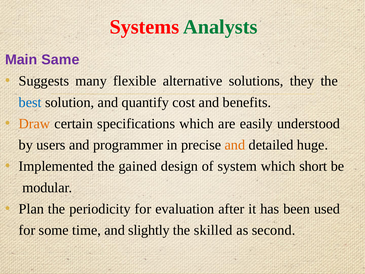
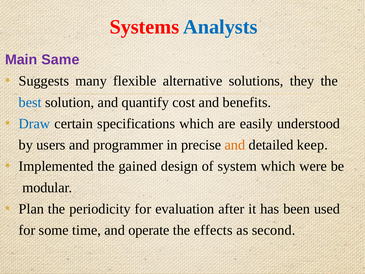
Analysts colour: green -> blue (220, 27)
Draw colour: orange -> blue (34, 124)
huge: huge -> keep (312, 145)
short: short -> were (313, 166)
slightly: slightly -> operate (149, 230)
skilled: skilled -> effects (213, 230)
